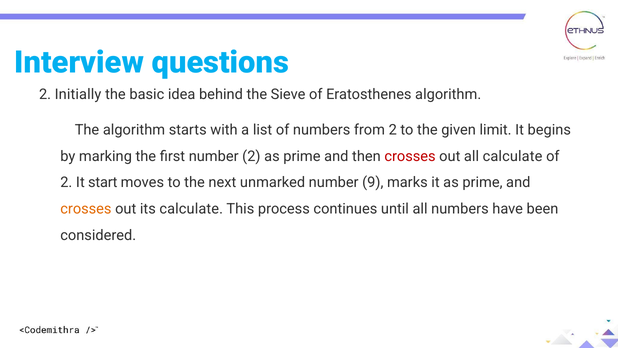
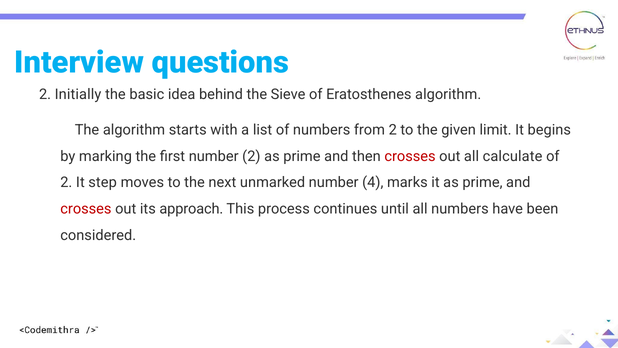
start: start -> step (103, 182)
9: 9 -> 4 (373, 182)
crosses colour: orange -> red (86, 209)
its calculate: calculate -> approach (191, 209)
